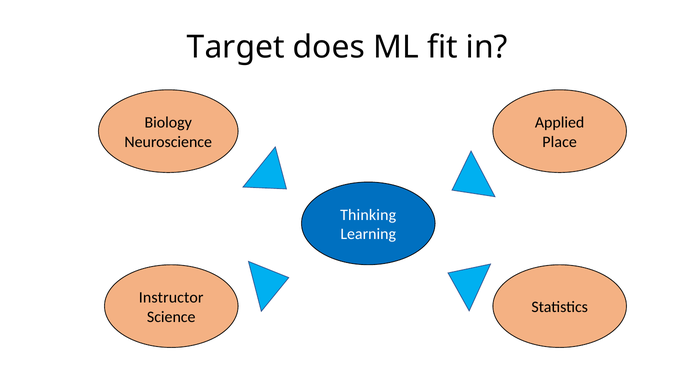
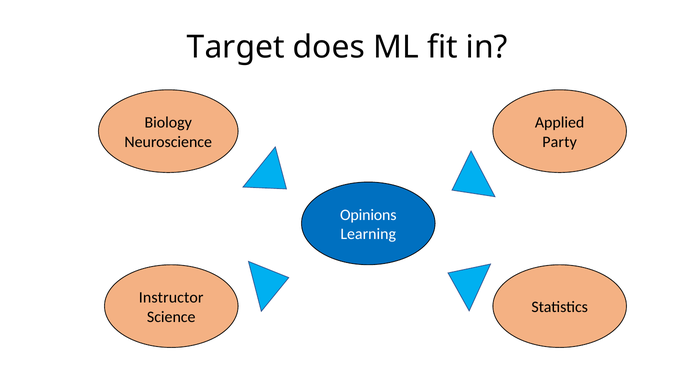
Place: Place -> Party (560, 142)
Thinking: Thinking -> Opinions (368, 215)
